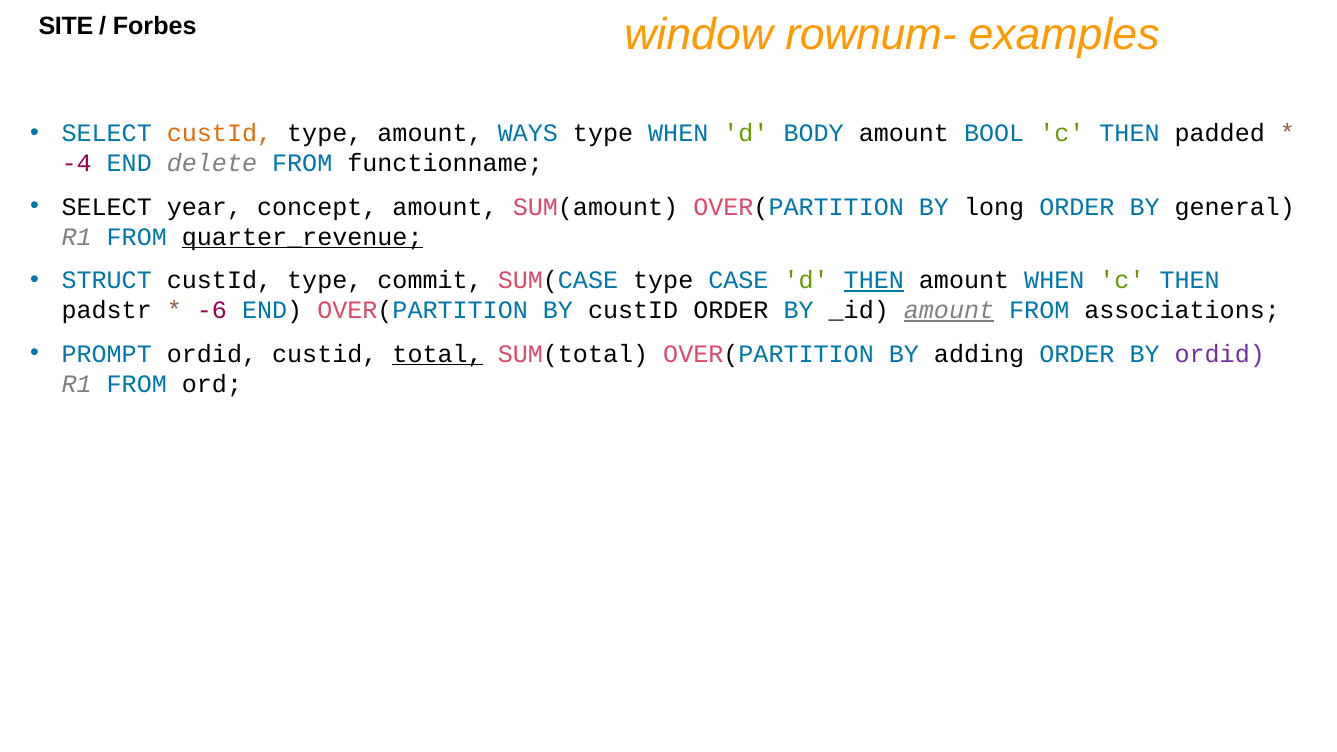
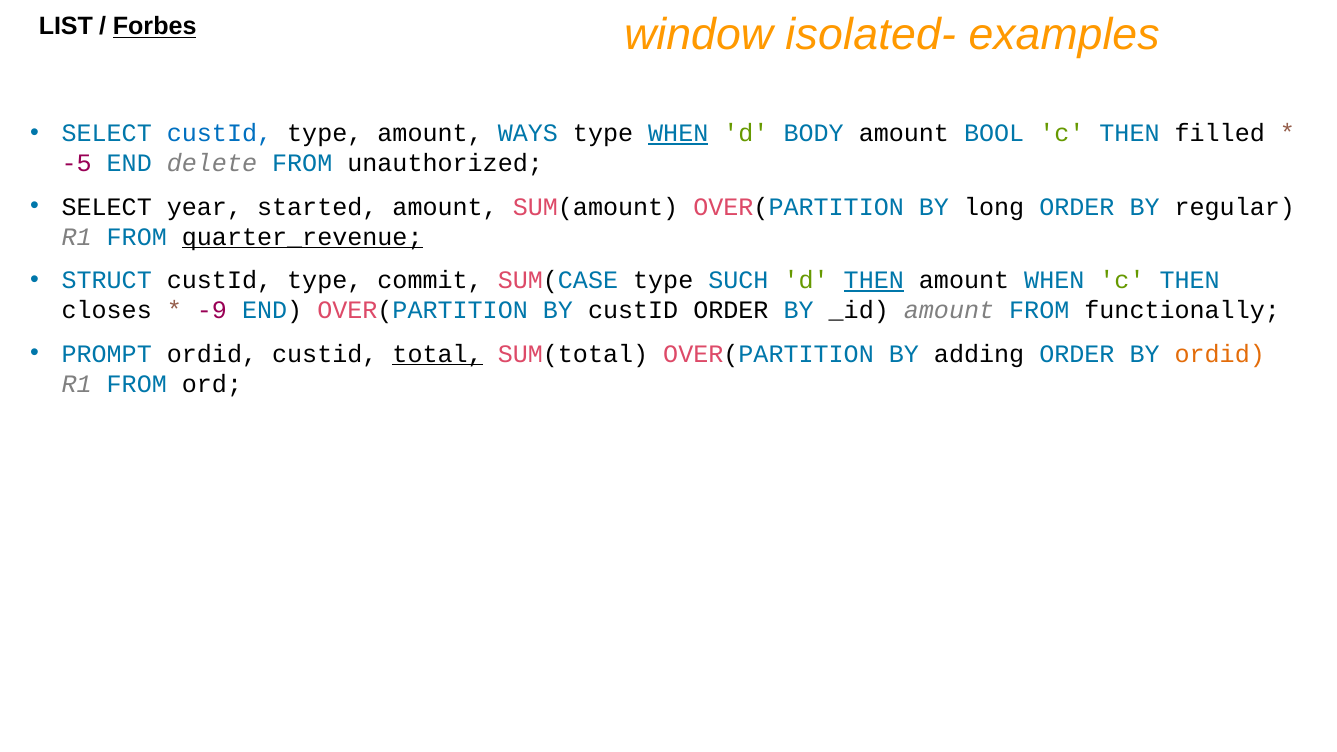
rownum-: rownum- -> isolated- (871, 35)
SITE: SITE -> LIST (66, 27)
Forbes underline: none -> present (155, 27)
custId colour: orange -> blue (220, 133)
WHEN underline: none -> present (678, 133)
padded: padded -> filled (1220, 133)
-4: -4 -> -5 (77, 163)
functionname: functionname -> unauthorized (445, 163)
concept: concept -> started (317, 207)
general: general -> regular (1235, 207)
CASE: CASE -> SUCH (738, 280)
padstr: padstr -> closes (107, 310)
-6: -6 -> -9 (212, 310)
amount underline: present -> none (949, 310)
associations: associations -> functionally (1182, 310)
ordid colour: purple -> orange (1220, 354)
